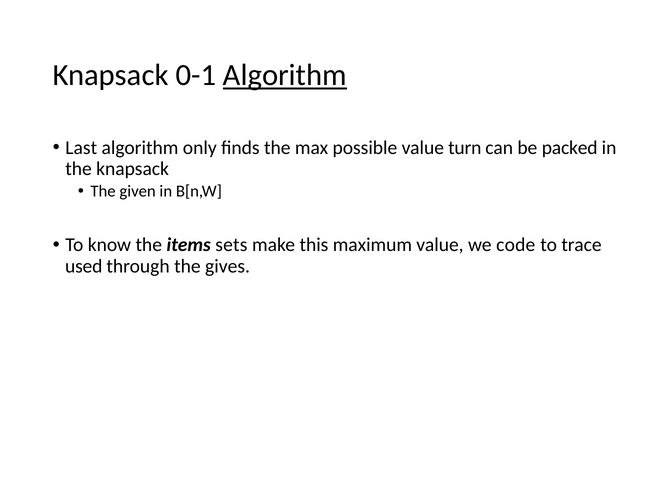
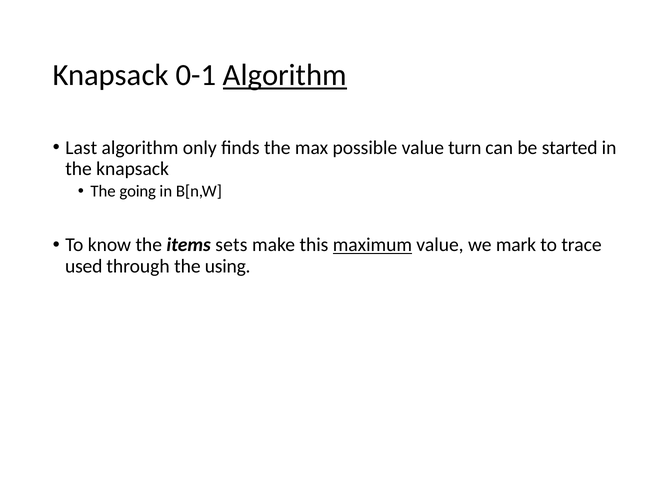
packed: packed -> started (570, 148)
given: given -> going (138, 191)
maximum underline: none -> present (372, 245)
code: code -> mark (516, 245)
gives: gives -> using (228, 266)
